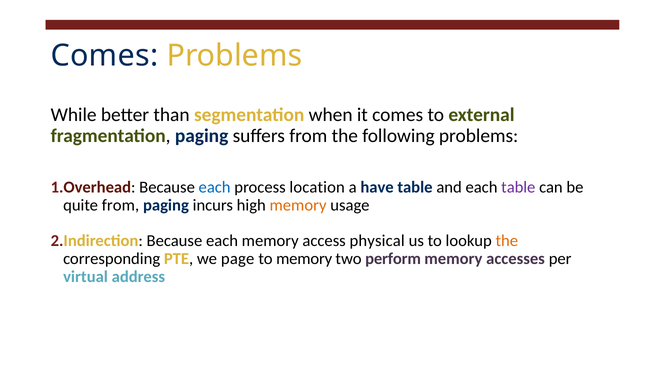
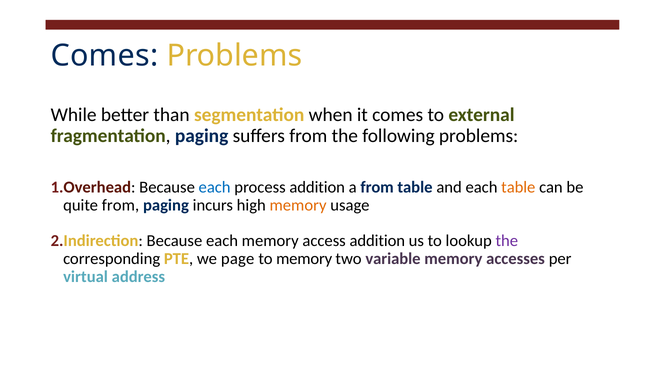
process location: location -> addition (317, 187)
a have: have -> from (377, 187)
table colour: purple -> orange (518, 187)
access physical: physical -> addition (377, 241)
the colour: orange -> purple (507, 241)
perform: perform -> variable (393, 259)
